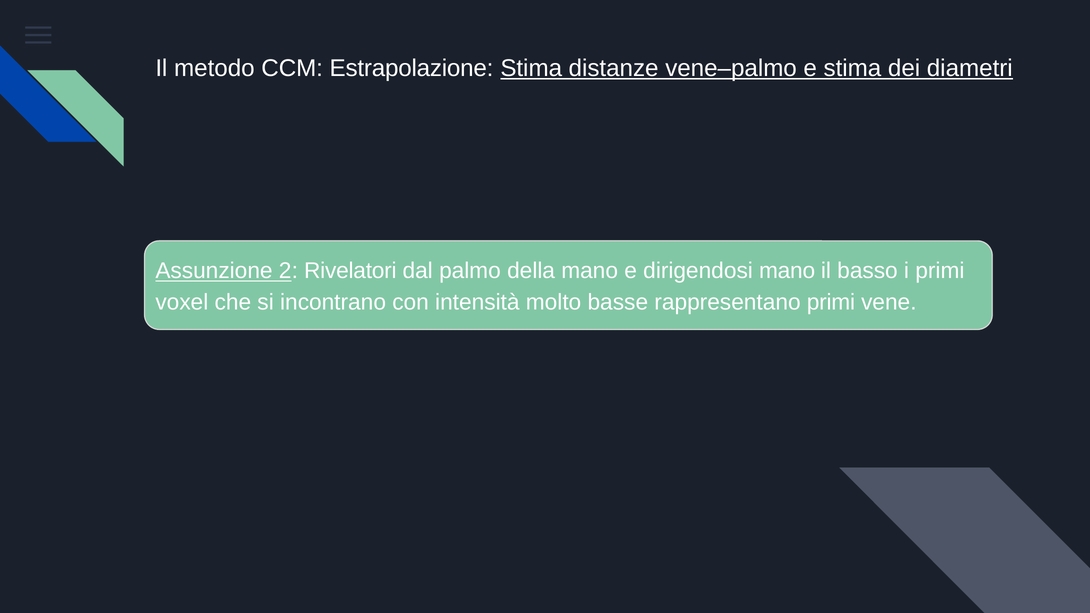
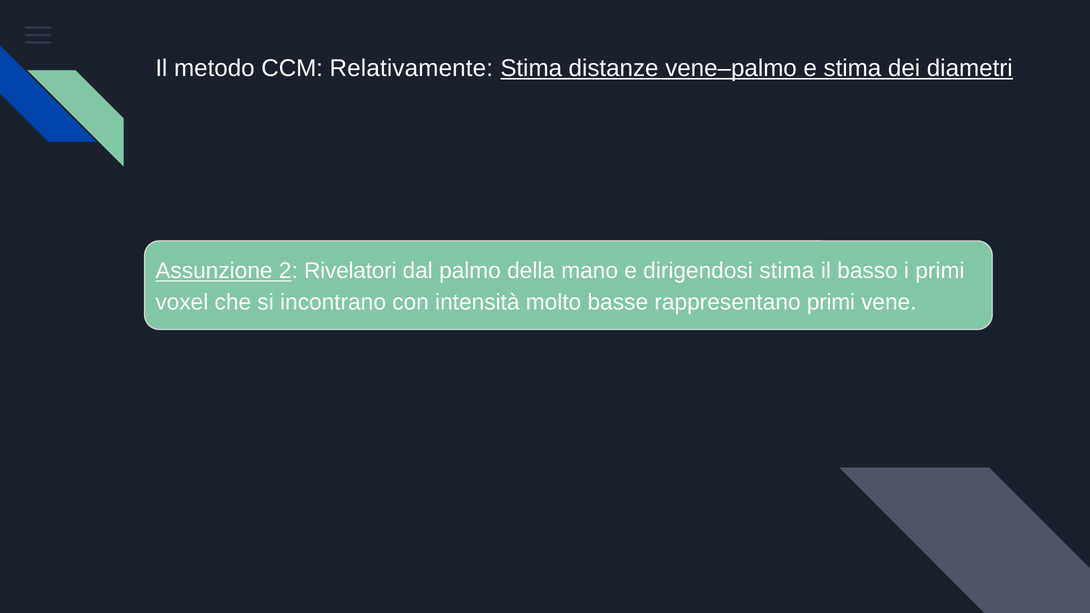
Estrapolazione: Estrapolazione -> Relativamente (411, 68)
dirigendosi mano: mano -> stima (787, 271)
